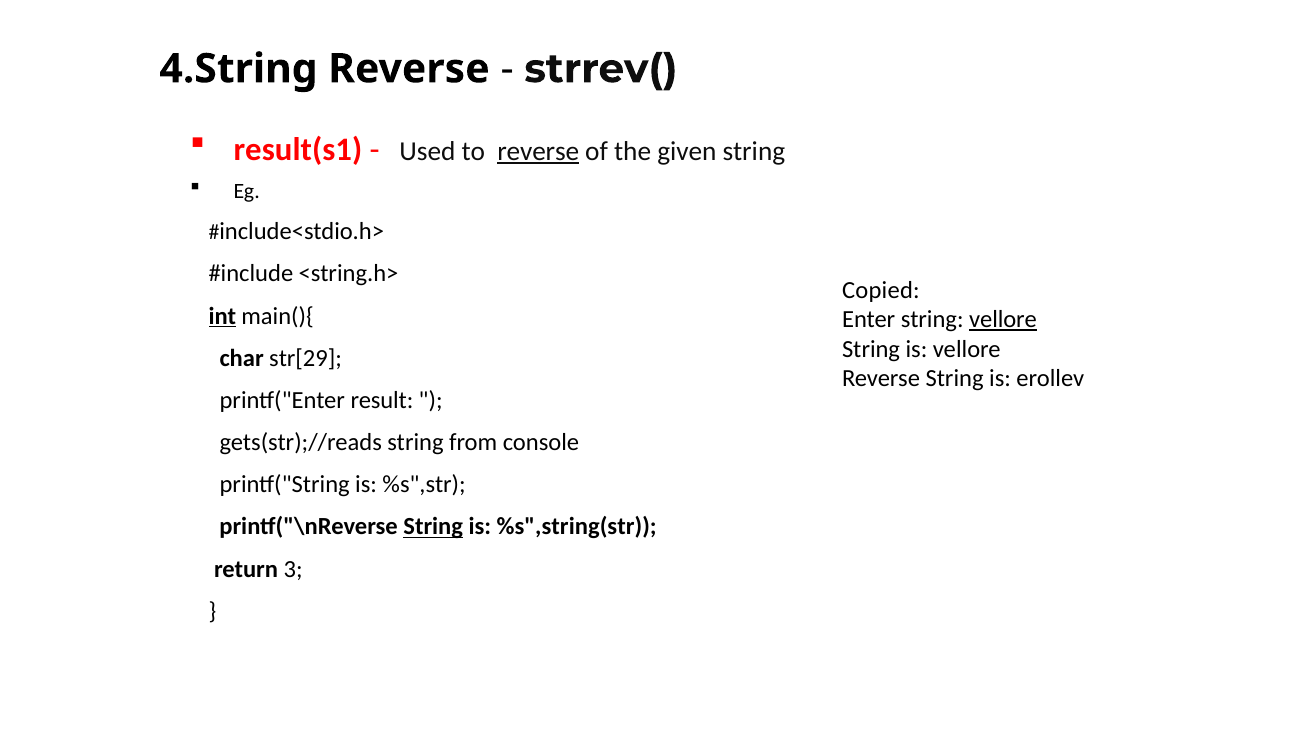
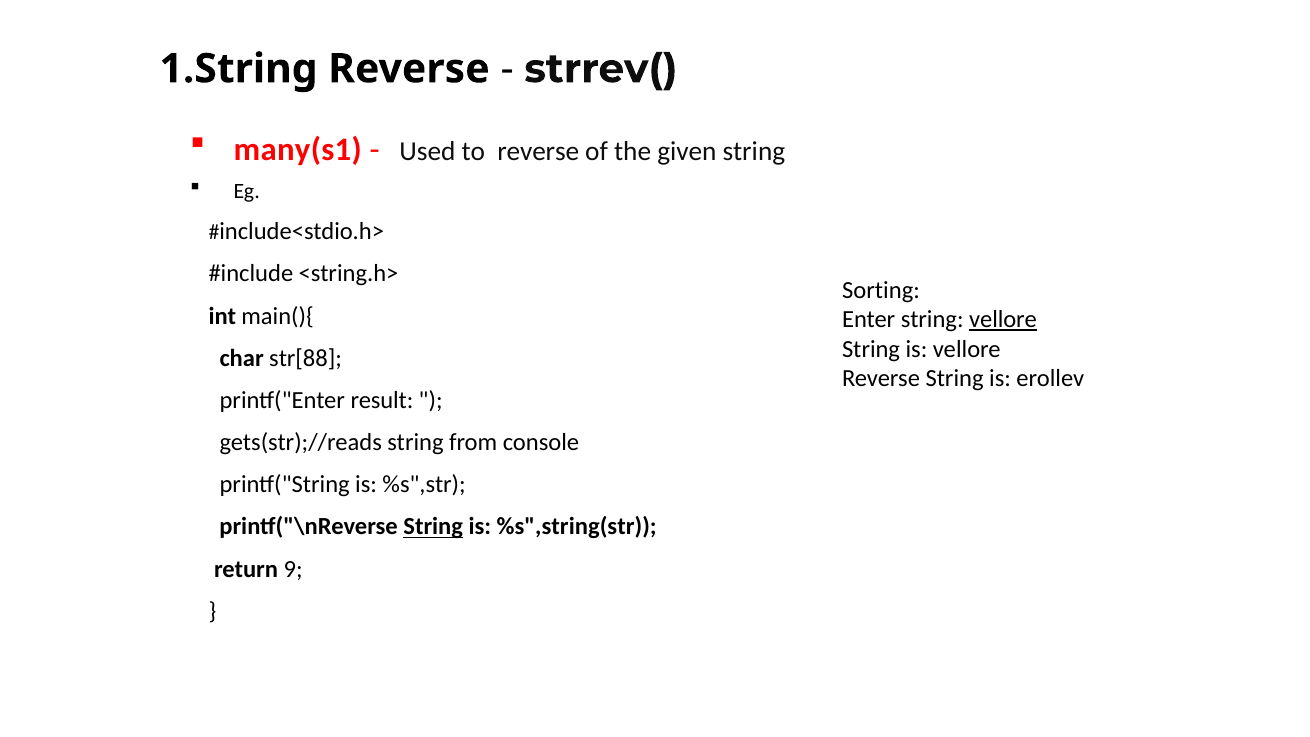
4.String: 4.String -> 1.String (239, 69)
result(s1: result(s1 -> many(s1 (298, 149)
reverse underline: present -> none (538, 151)
Copied: Copied -> Sorting (881, 290)
int underline: present -> none (222, 316)
str[29: str[29 -> str[88 (306, 358)
3: 3 -> 9 (293, 569)
